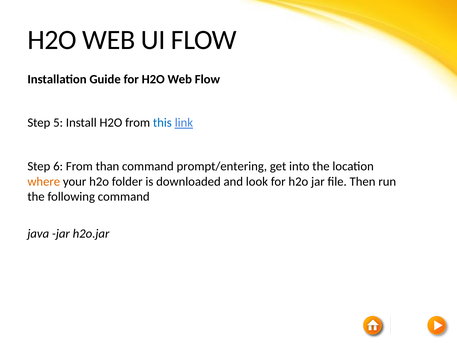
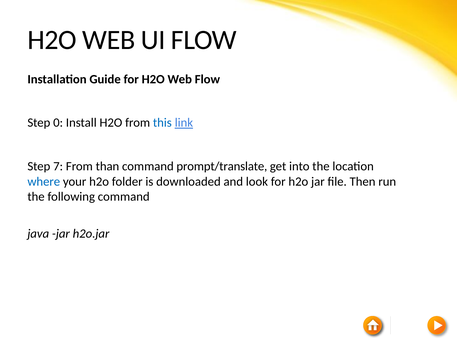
5: 5 -> 0 (58, 123)
6: 6 -> 7 (58, 166)
prompt/entering: prompt/entering -> prompt/translate (222, 166)
where colour: orange -> blue (44, 181)
